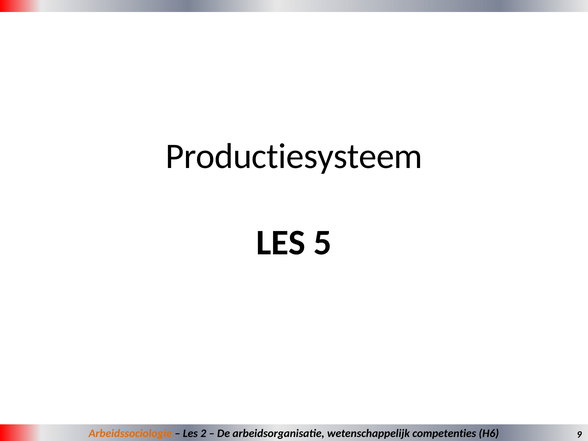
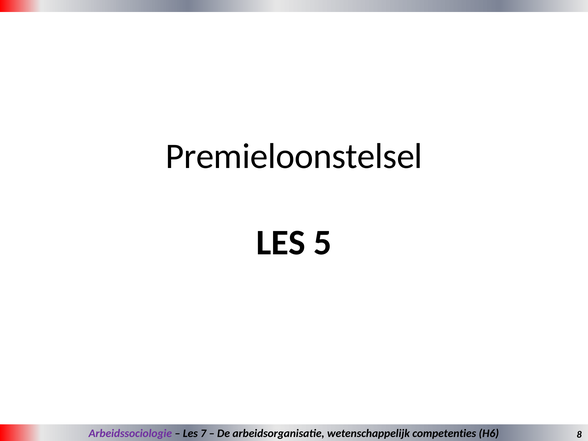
Productiesysteem: Productiesysteem -> Premieloonstelsel (294, 156)
Arbeidssociologie colour: orange -> purple (130, 433)
2: 2 -> 7 (203, 433)
9: 9 -> 8 (579, 435)
